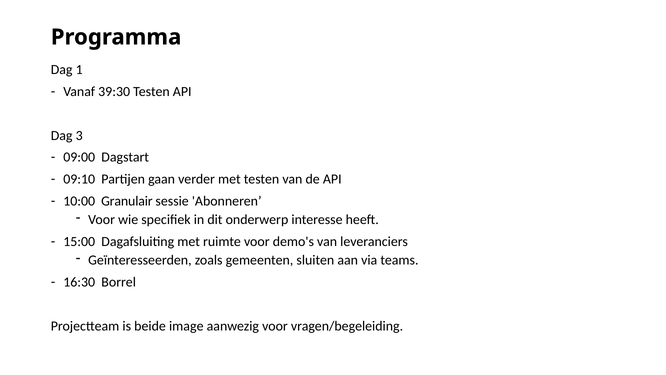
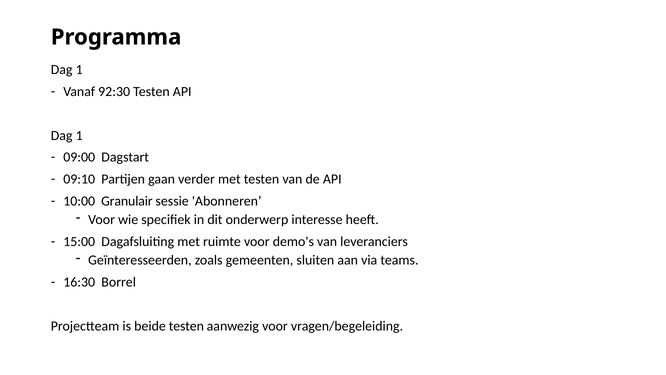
39:30: 39:30 -> 92:30 (114, 91)
3: 3 -> 1 (79, 135)
beide image: image -> testen (186, 326)
